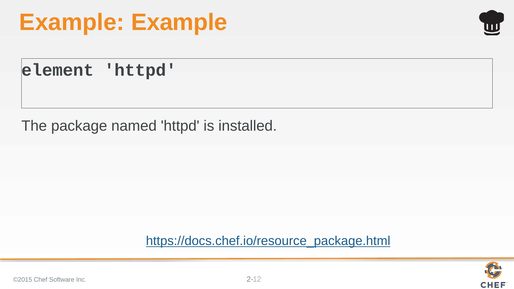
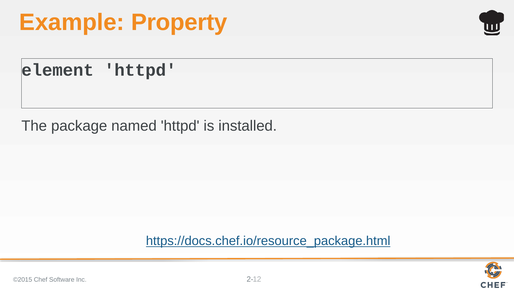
Example Example: Example -> Property (179, 22)
